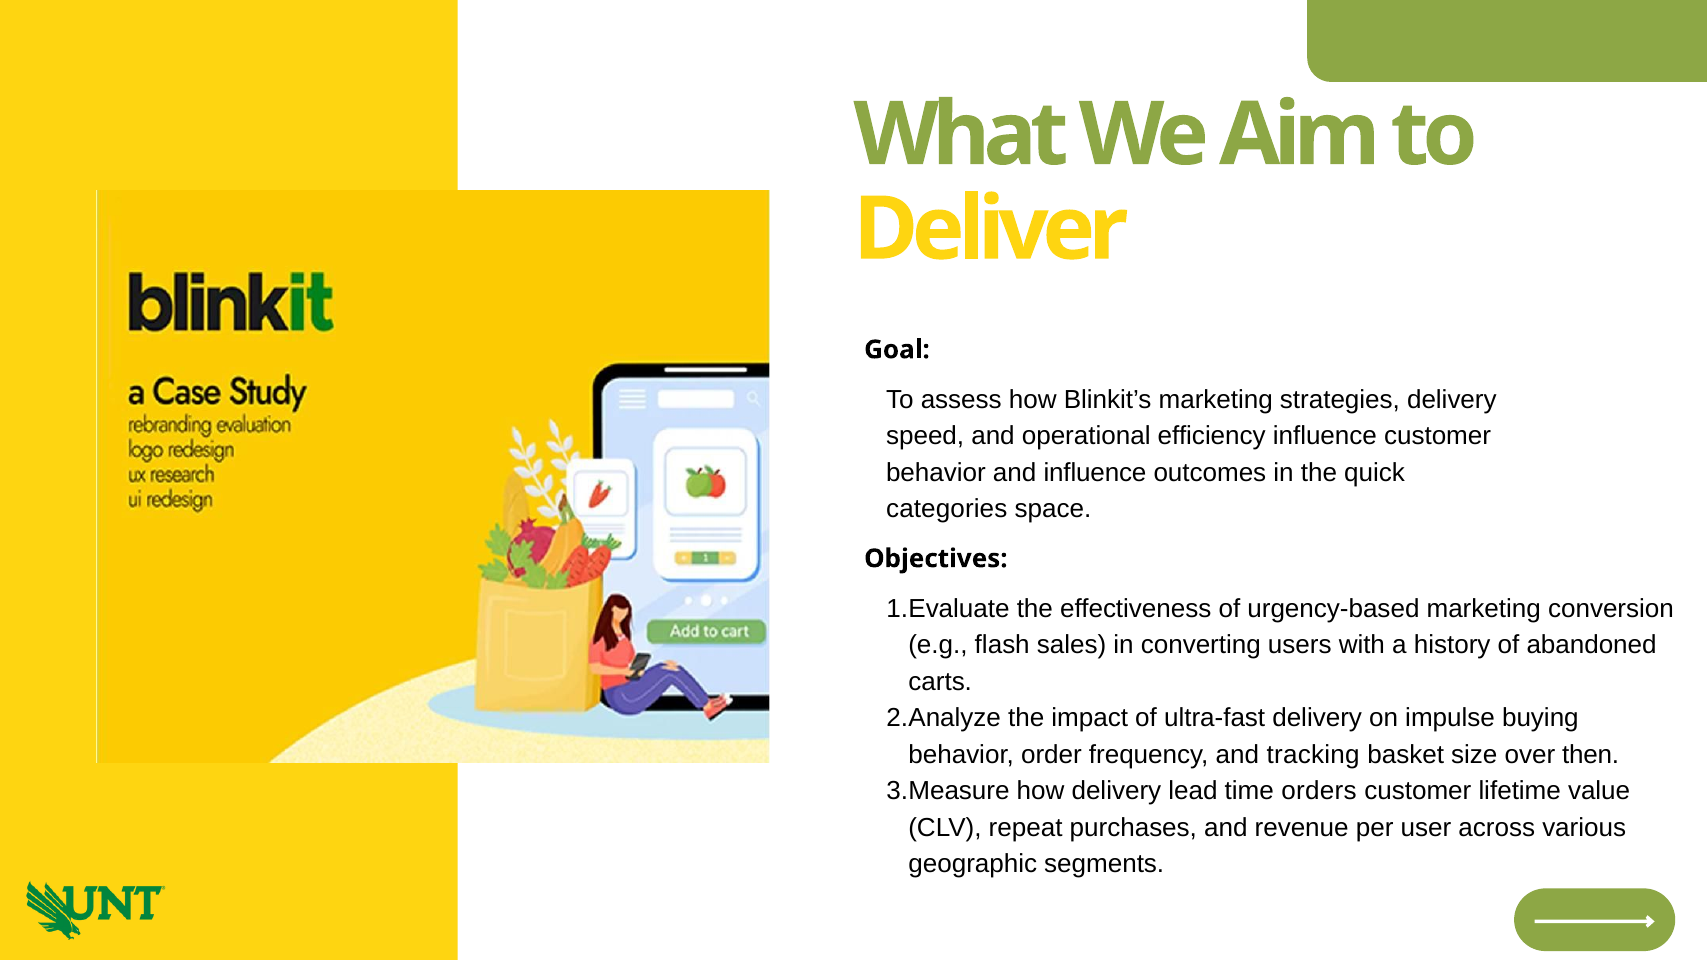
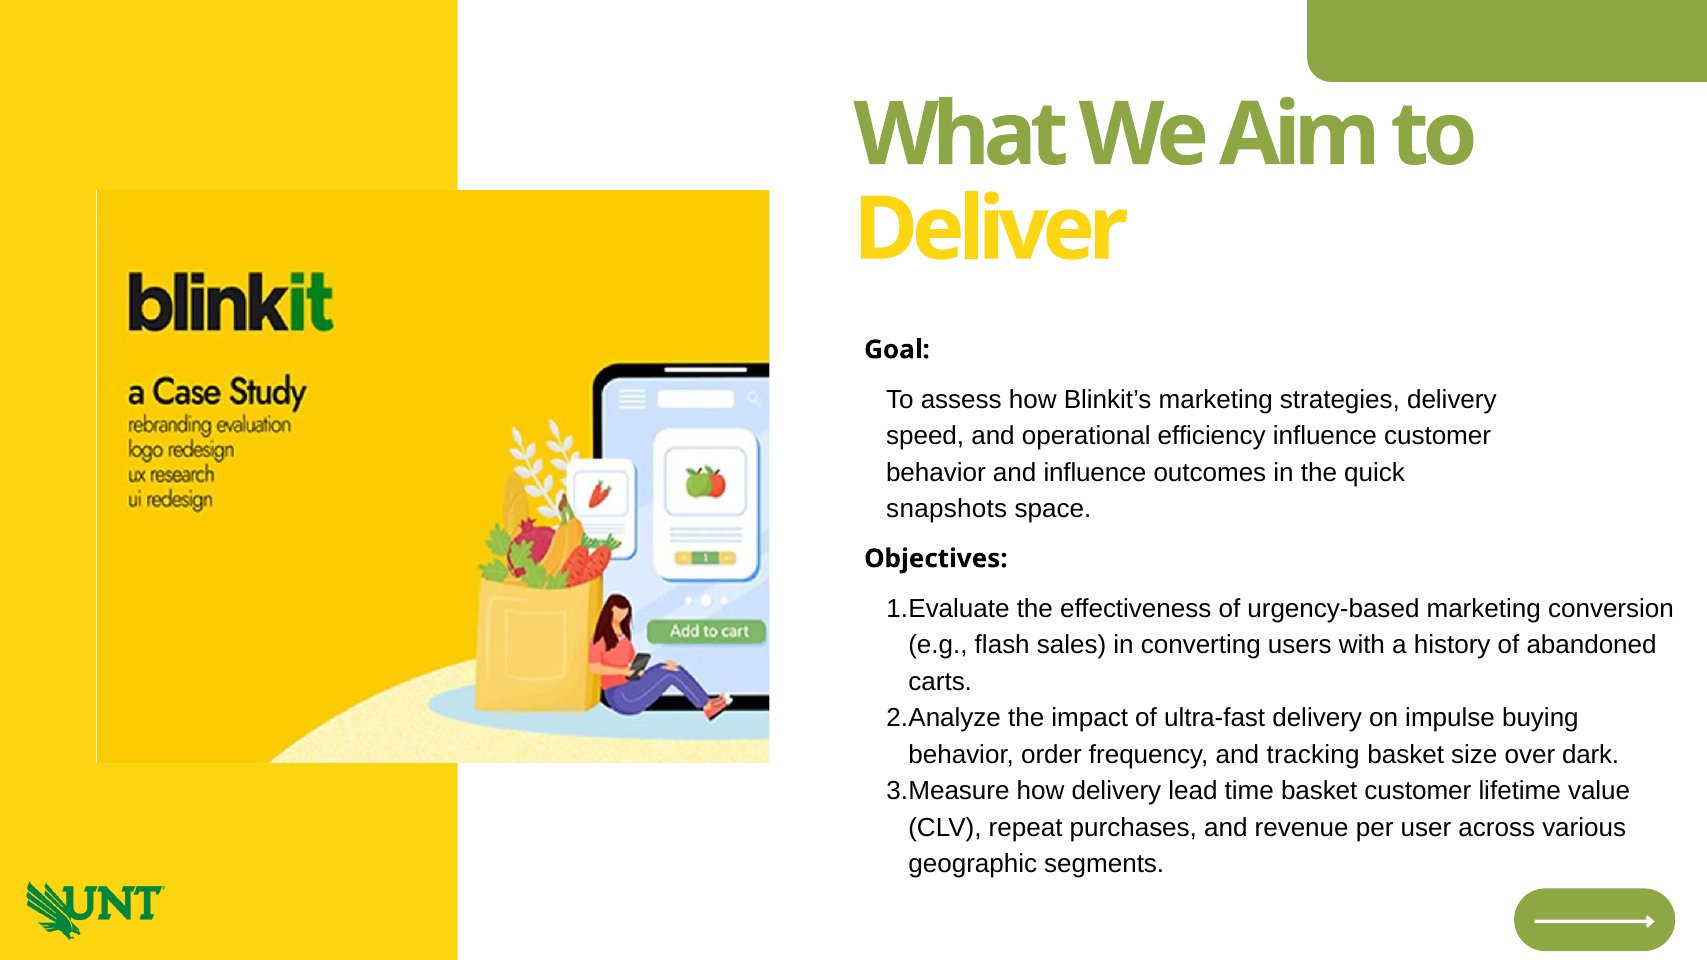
categories: categories -> snapshots (947, 509)
then: then -> dark (1591, 755)
time orders: orders -> basket (1319, 791)
